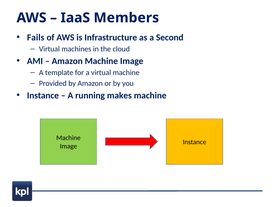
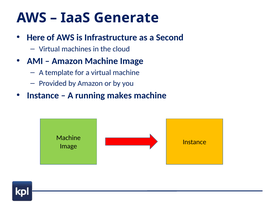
Members: Members -> Generate (126, 18)
Fails: Fails -> Here (36, 37)
